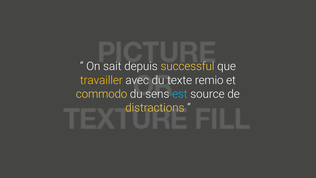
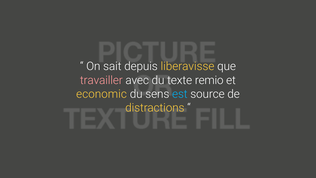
successful: successful -> liberavisse (187, 66)
travailler colour: yellow -> pink (101, 80)
commodo: commodo -> economic (102, 94)
